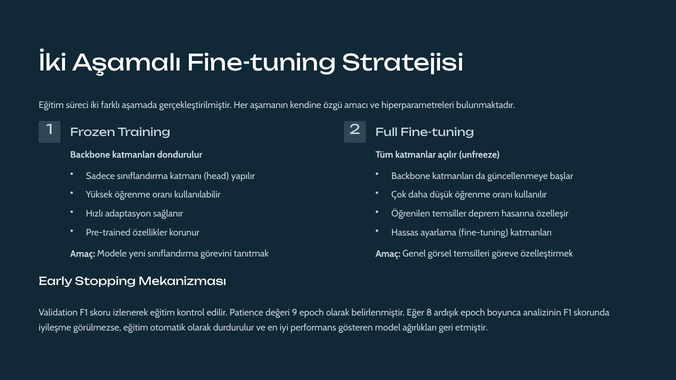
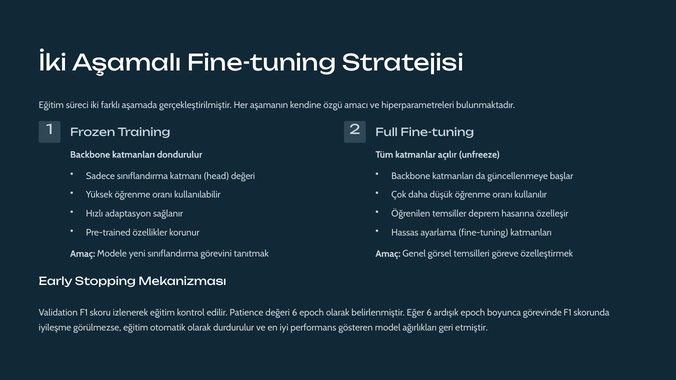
head yapılır: yapılır -> değeri (243, 176)
değeri 9: 9 -> 6 (295, 313)
Eğer 8: 8 -> 6 (429, 313)
analizinin: analizinin -> görevinde (542, 313)
